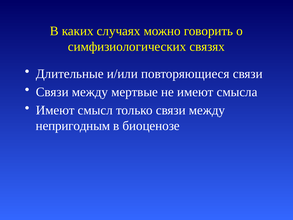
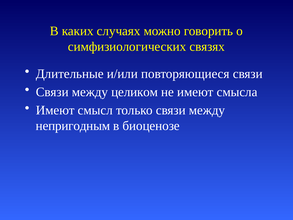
мертвые: мертвые -> целиком (135, 92)
